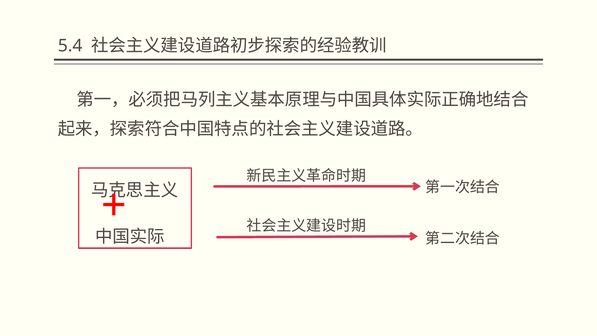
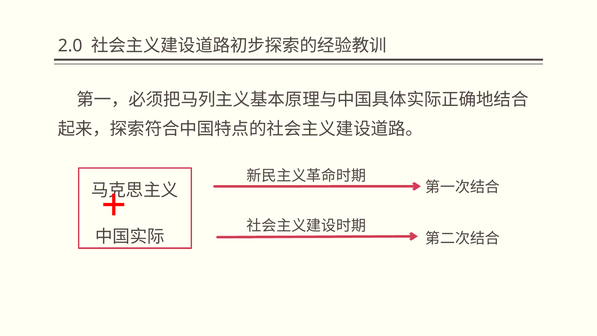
5.4: 5.4 -> 2.0 (70, 46)
